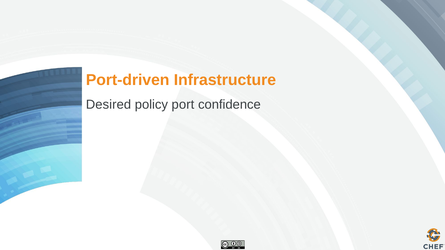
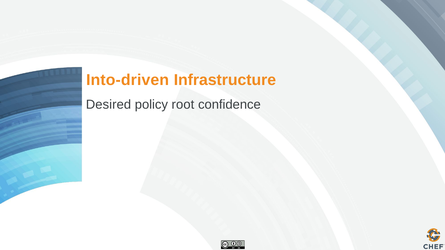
Port-driven: Port-driven -> Into-driven (128, 80)
port: port -> root (183, 105)
